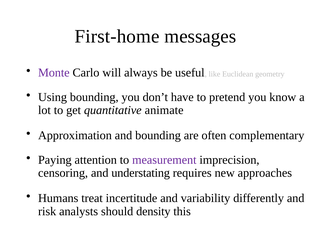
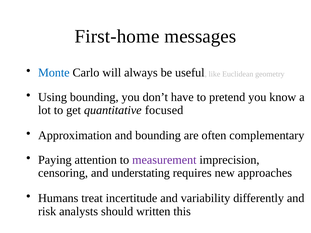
Monte colour: purple -> blue (54, 73)
animate: animate -> focused (164, 110)
density: density -> written (153, 212)
